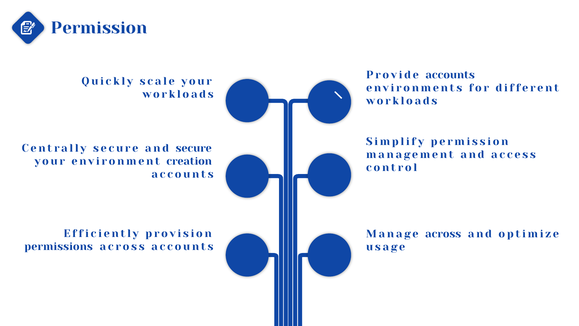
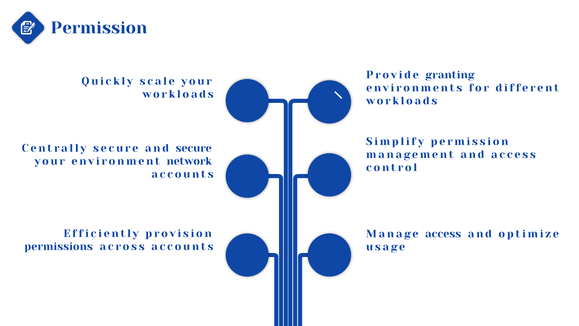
Provide accounts: accounts -> granting (450, 75)
creation: creation -> network (189, 161)
Manage across: across -> access (443, 234)
